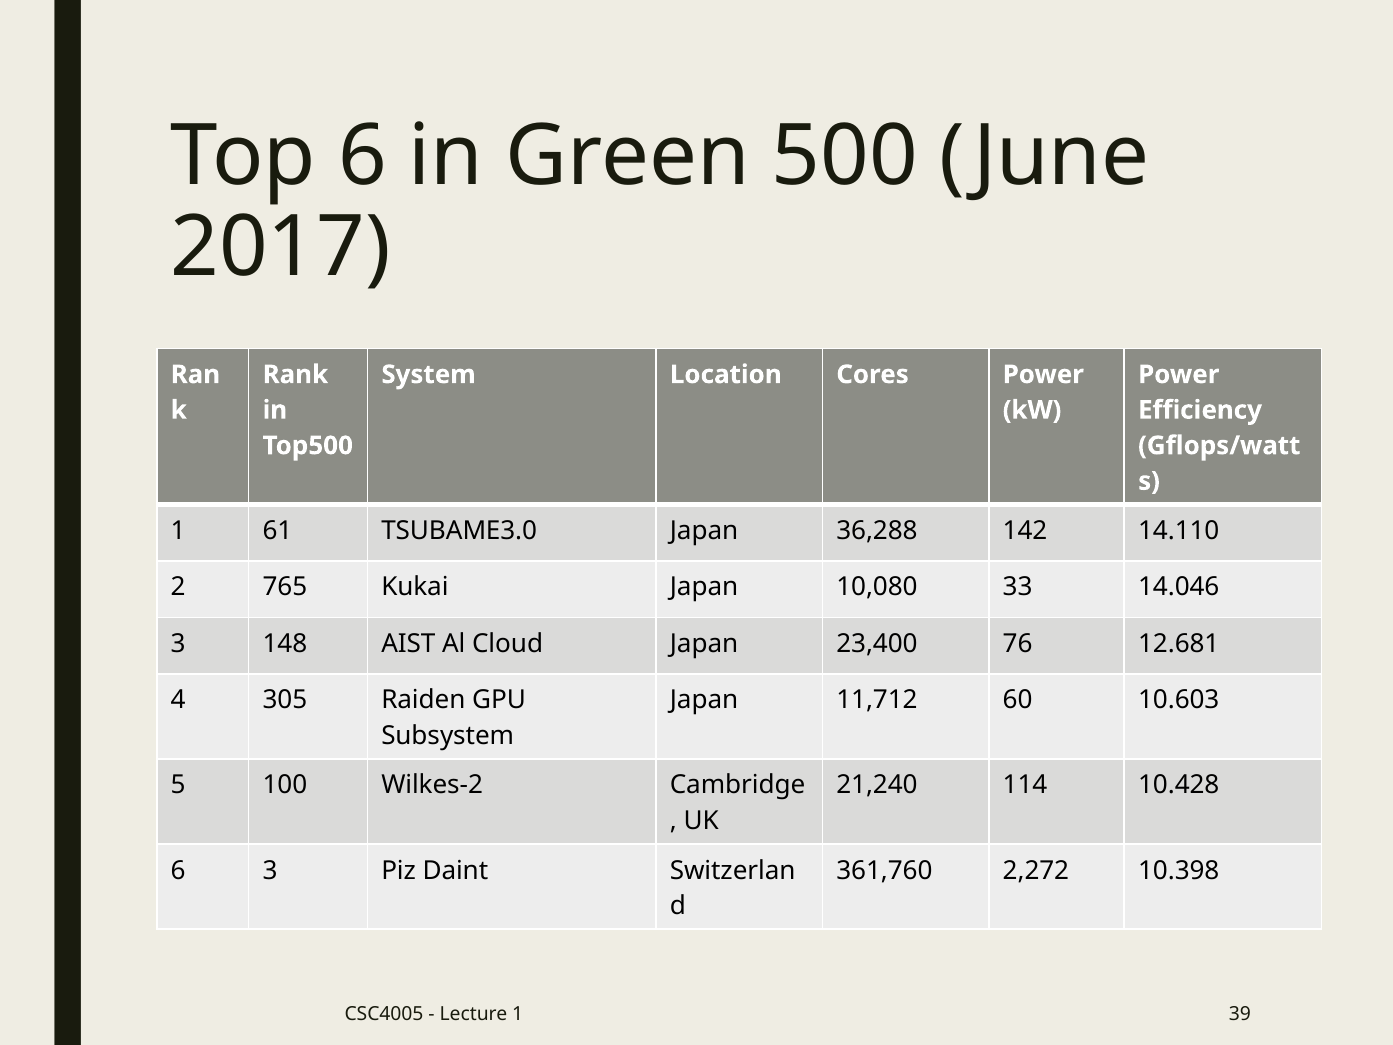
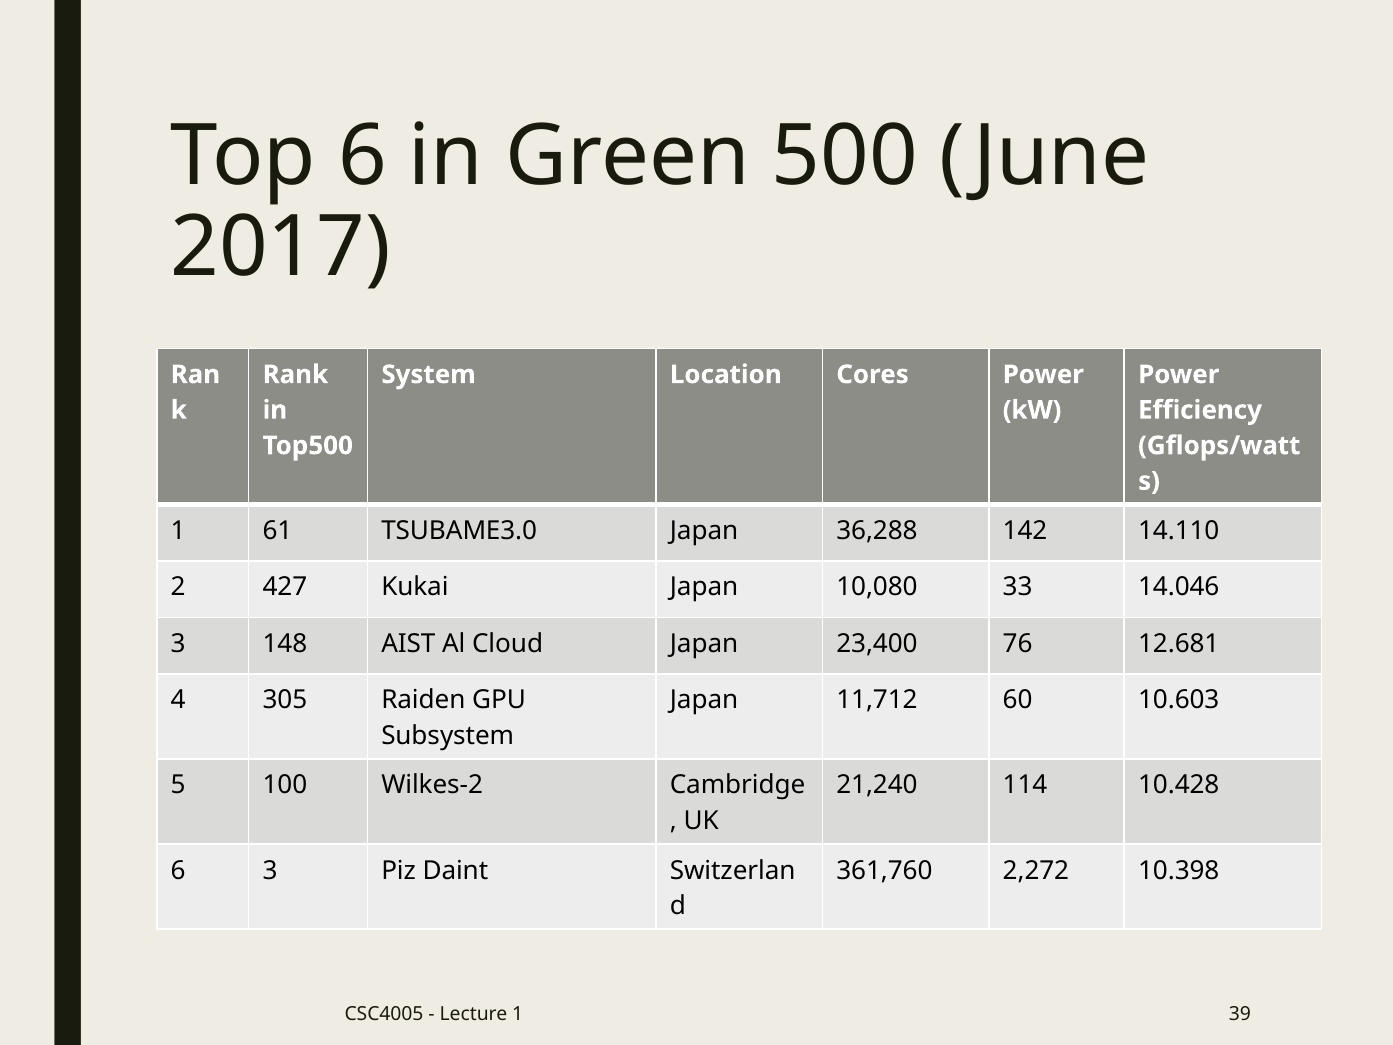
765: 765 -> 427 (285, 587)
